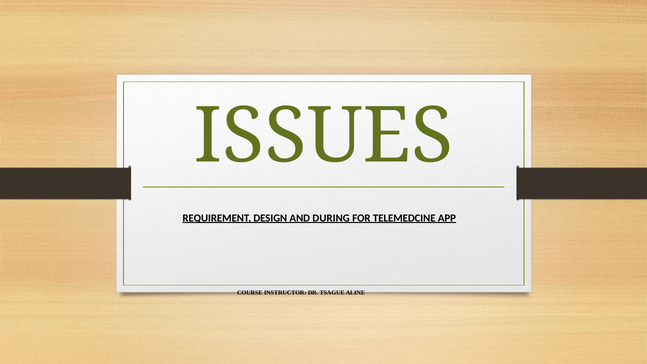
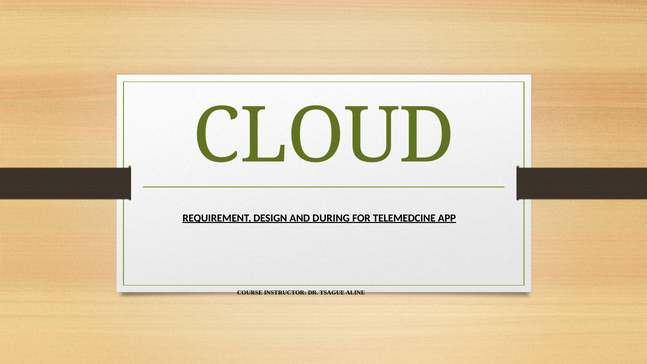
ISSUES: ISSUES -> CLOUD (324, 136)
